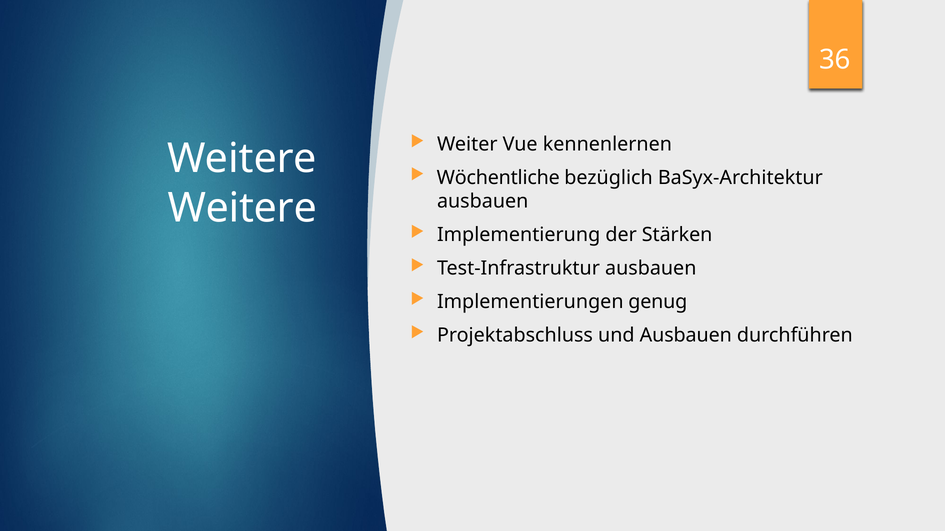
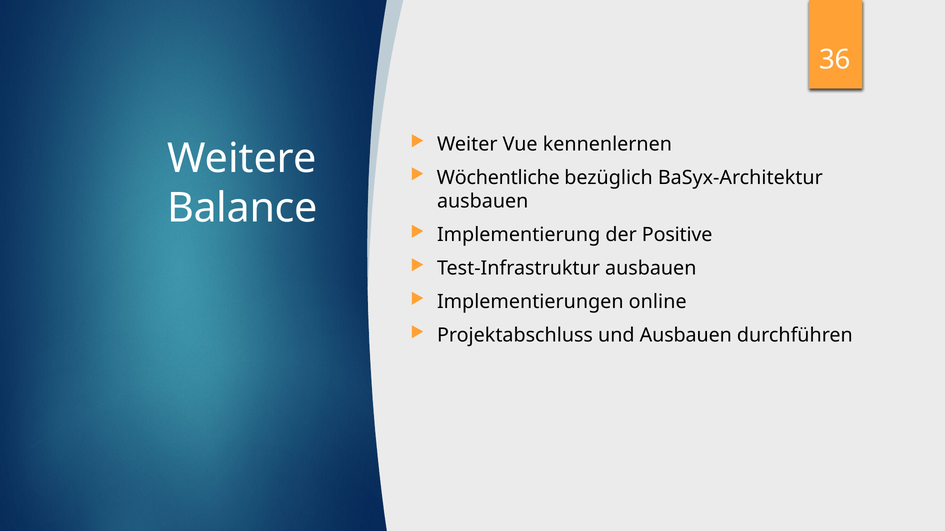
Weitere: Weitere -> Balance (242, 208)
Stärken: Stärken -> Positive (677, 235)
genug: genug -> online (658, 302)
